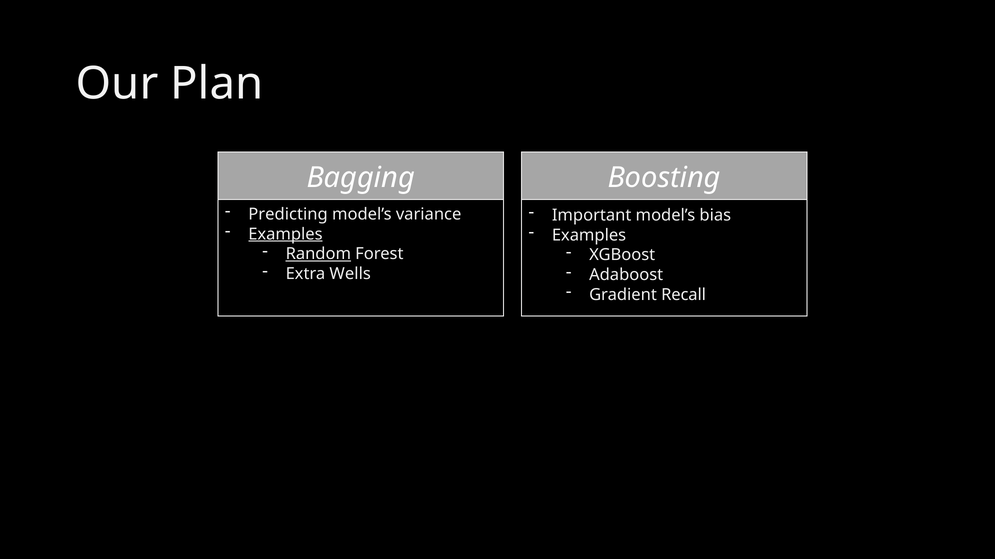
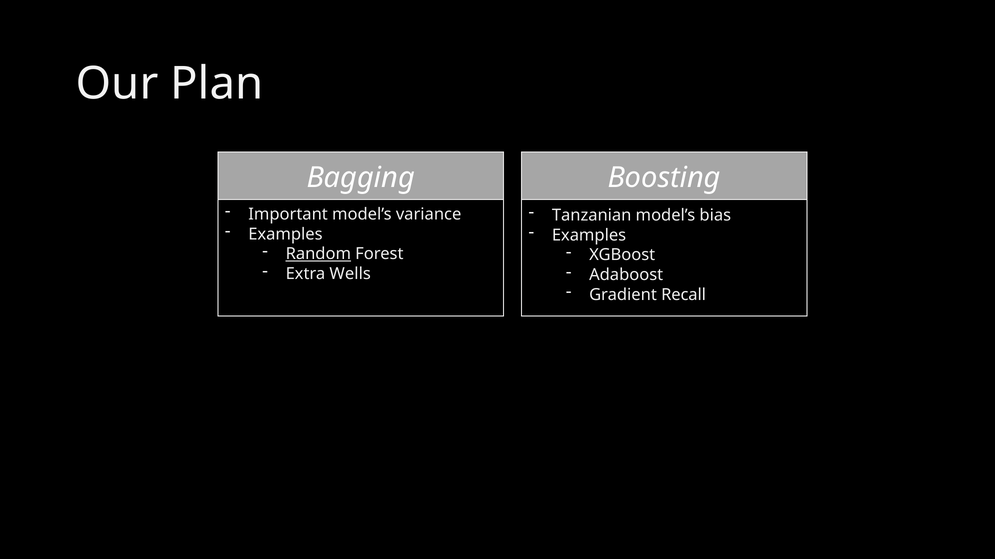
Predicting: Predicting -> Important (288, 214)
Important: Important -> Tanzanian (592, 216)
Examples underline: present -> none (285, 234)
